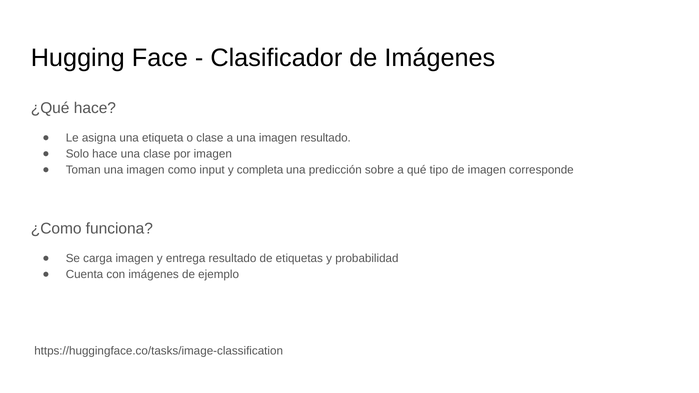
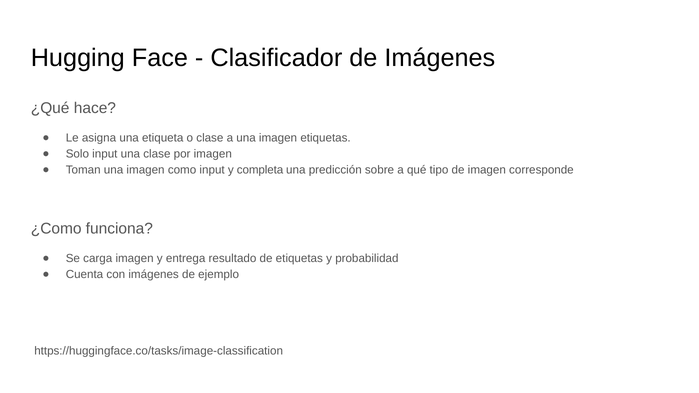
imagen resultado: resultado -> etiquetas (326, 138)
Solo hace: hace -> input (105, 154)
